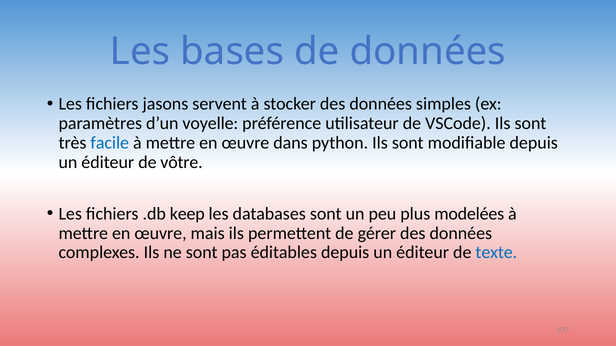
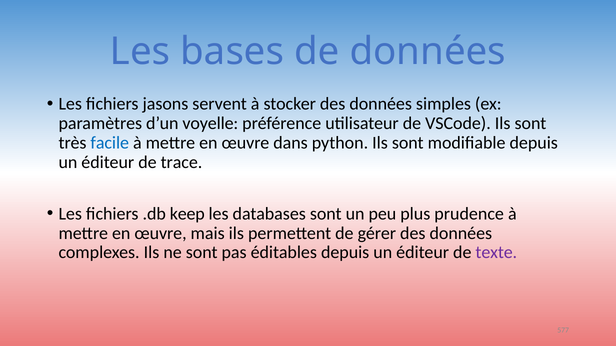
vôtre: vôtre -> trace (181, 162)
modelées: modelées -> prudence (469, 214)
texte colour: blue -> purple (496, 253)
